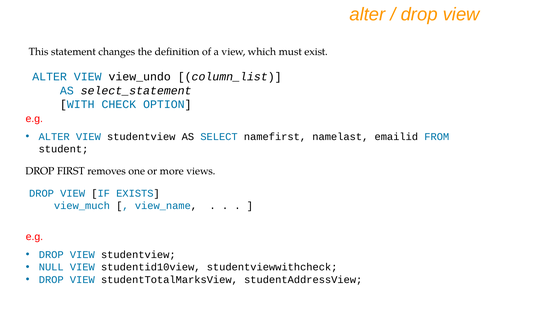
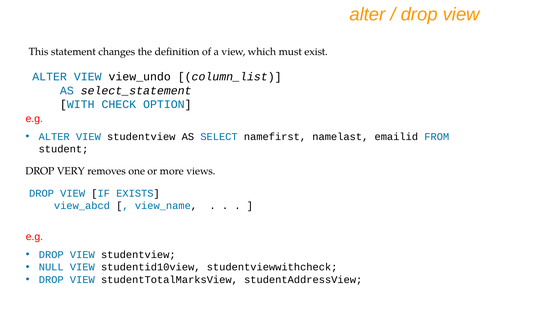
FIRST: FIRST -> VERY (71, 171)
view_much: view_much -> view_abcd (82, 206)
